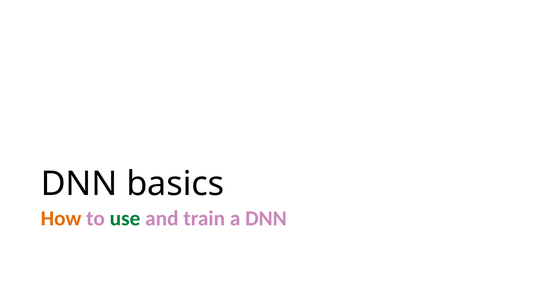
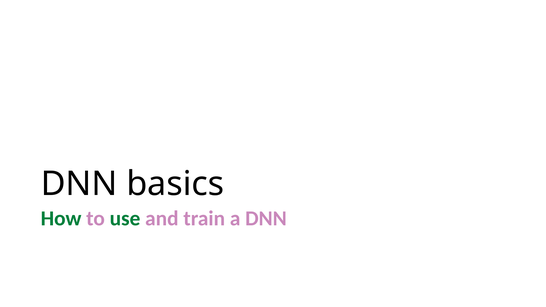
How colour: orange -> green (61, 219)
